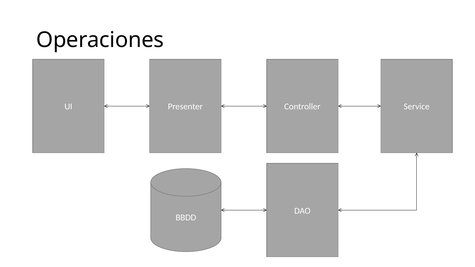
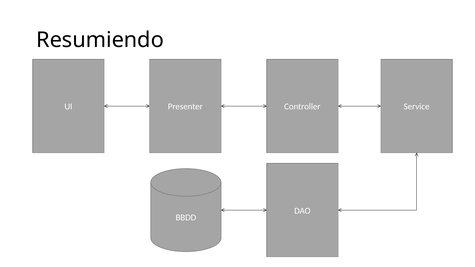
Operaciones: Operaciones -> Resumiendo (100, 40)
